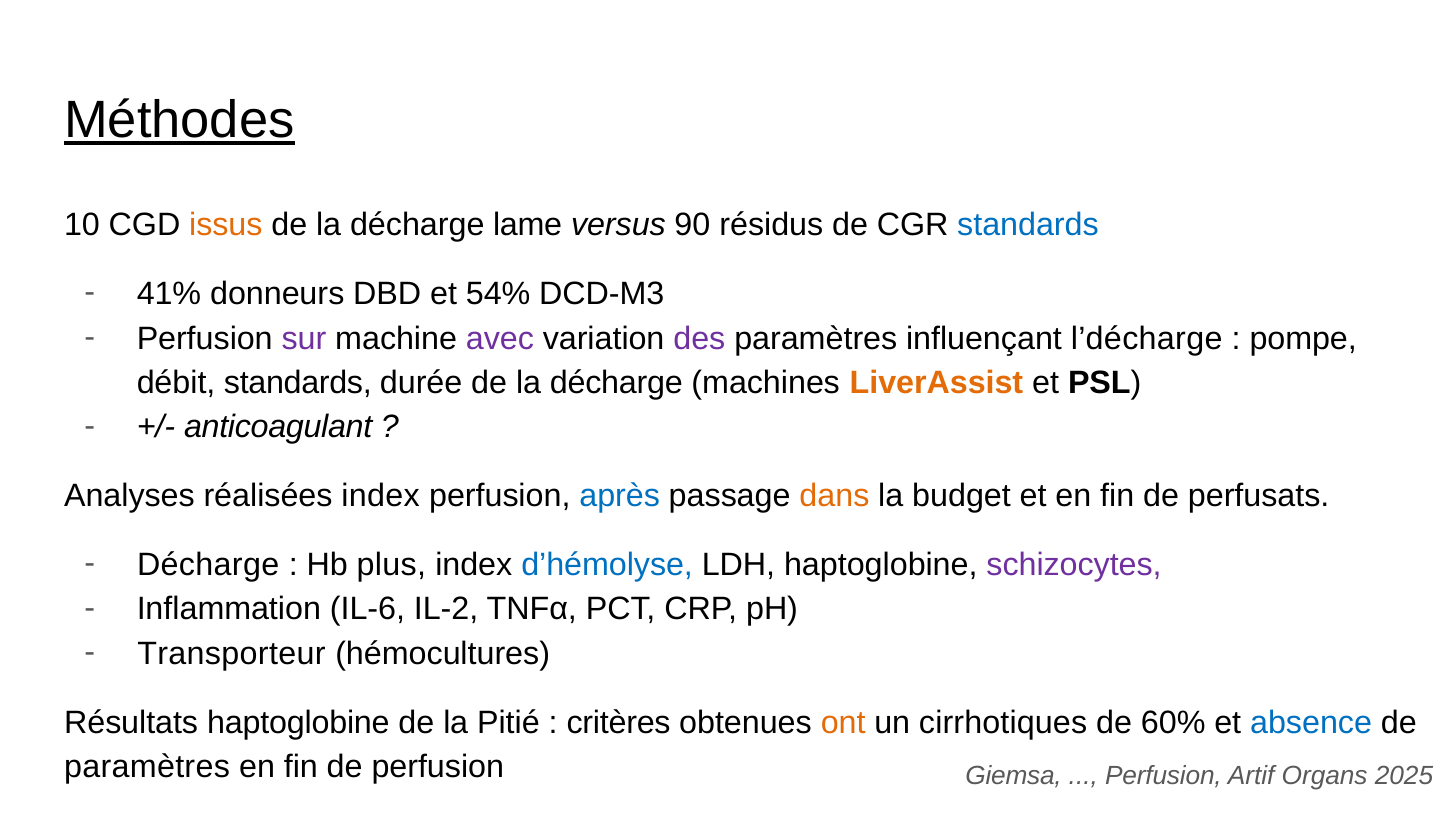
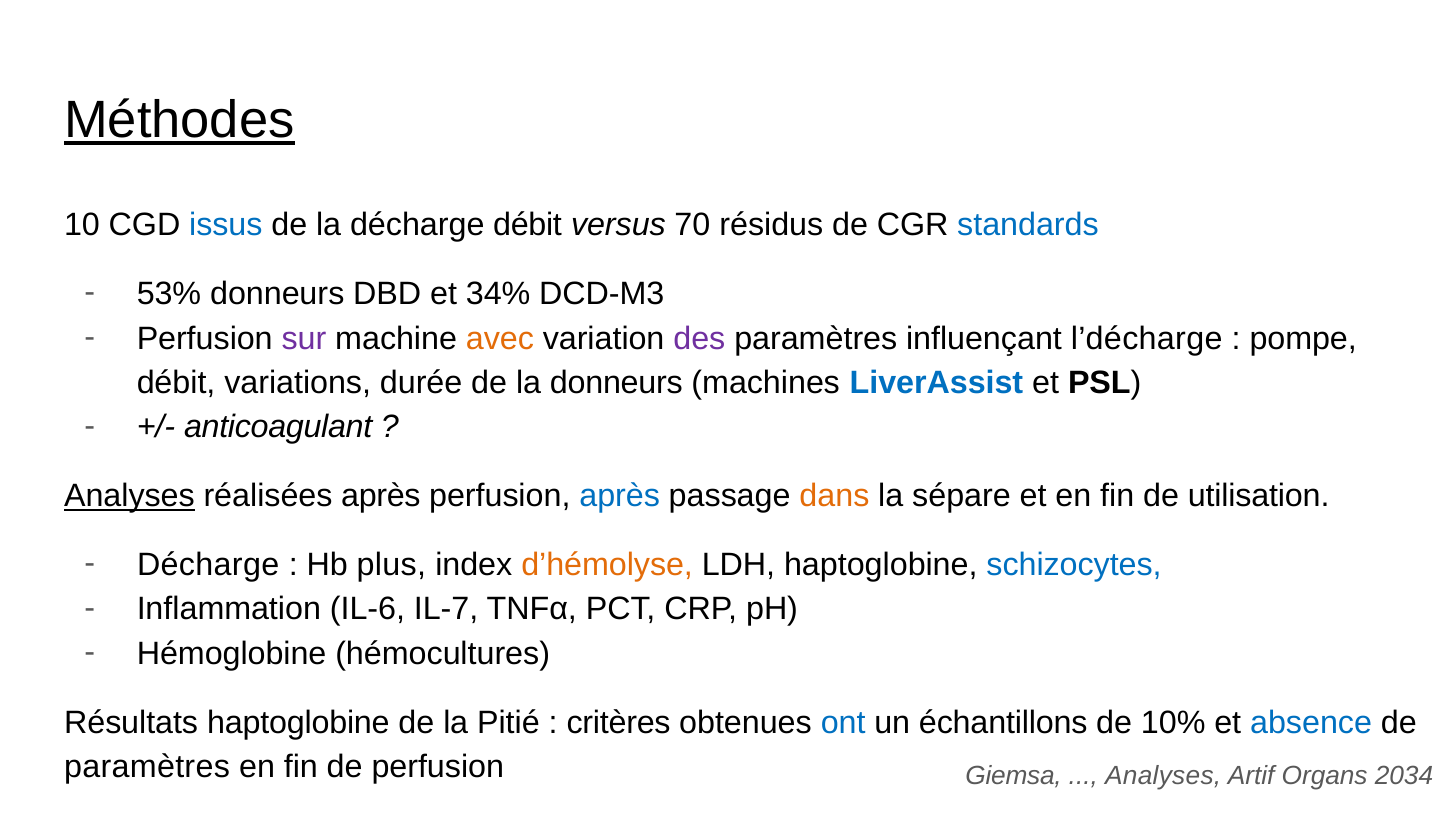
issus colour: orange -> blue (226, 225)
décharge lame: lame -> débit (528, 225)
90: 90 -> 70 (692, 225)
41%: 41% -> 53% (169, 294)
54%: 54% -> 34% (498, 294)
avec colour: purple -> orange (500, 338)
débit standards: standards -> variations (298, 383)
durée de la décharge: décharge -> donneurs (616, 383)
LiverAssist colour: orange -> blue (936, 383)
Analyses underline: none -> present (129, 496)
réalisées index: index -> après (381, 496)
budget: budget -> sépare (962, 496)
perfusats: perfusats -> utilisation (1259, 496)
d’hémolyse colour: blue -> orange (607, 565)
schizocytes colour: purple -> blue (1074, 565)
IL-2: IL-2 -> IL-7 (446, 609)
Transporteur: Transporteur -> Hémoglobine (232, 654)
ont colour: orange -> blue (843, 722)
cirrhotiques: cirrhotiques -> échantillons (1003, 722)
60%: 60% -> 10% (1173, 722)
Perfusion: Perfusion -> Analyses (1163, 775)
2025: 2025 -> 2034 (1404, 775)
